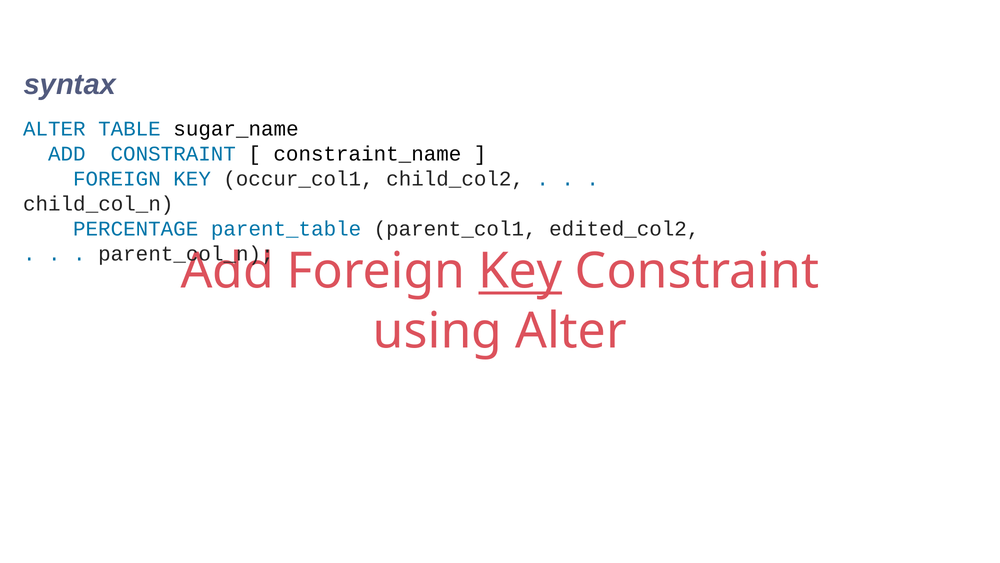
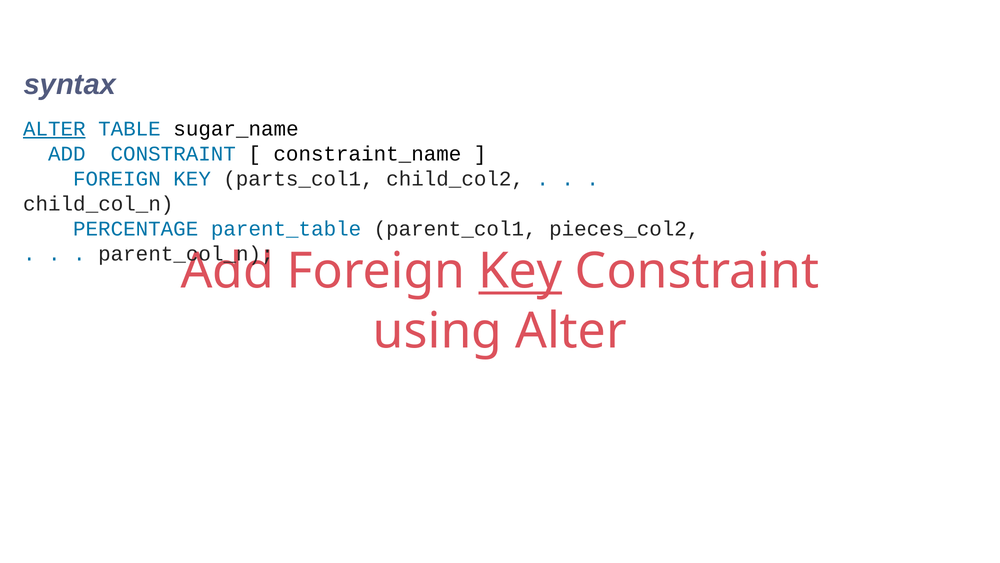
ALTER underline: none -> present (54, 129)
occur_col1: occur_col1 -> parts_col1 (298, 179)
edited_col2: edited_col2 -> pieces_col2 (624, 229)
